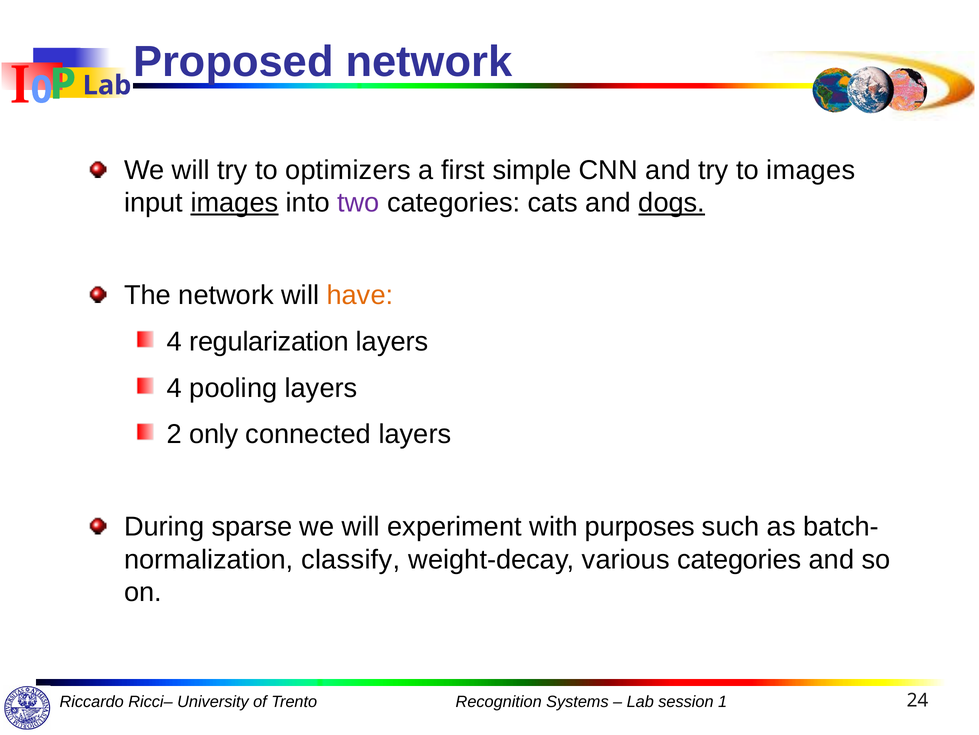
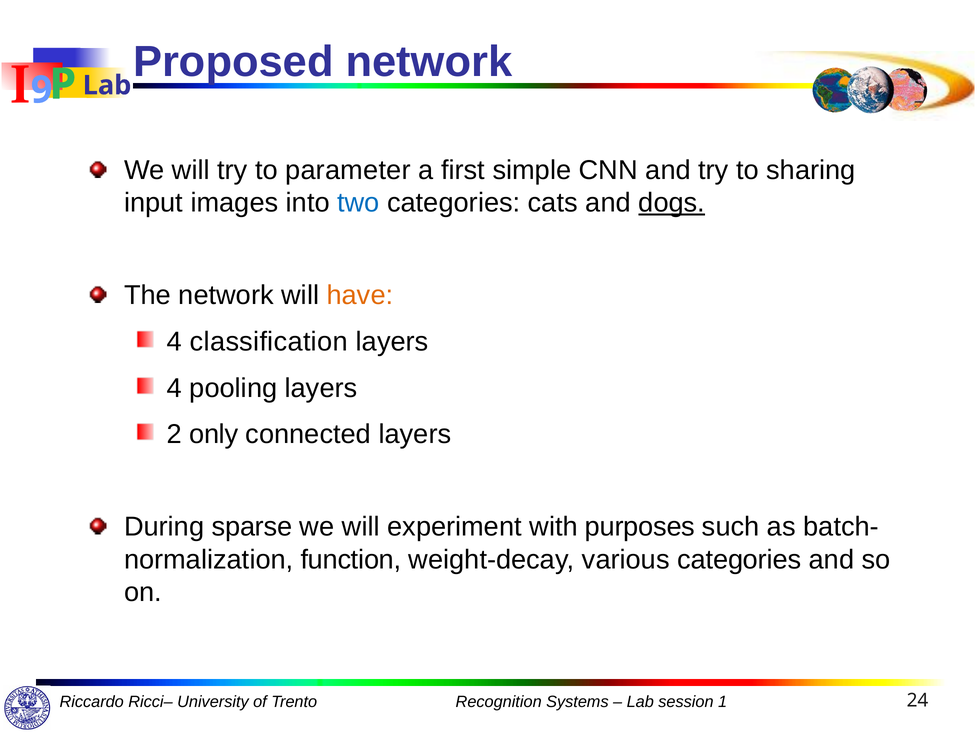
0: 0 -> 9 (42, 90)
optimizers: optimizers -> parameter (348, 170)
to images: images -> sharing (811, 170)
images underline: present -> none (234, 203)
two colour: purple -> blue (358, 203)
regularization: regularization -> classification (269, 341)
classify: classify -> function (351, 559)
